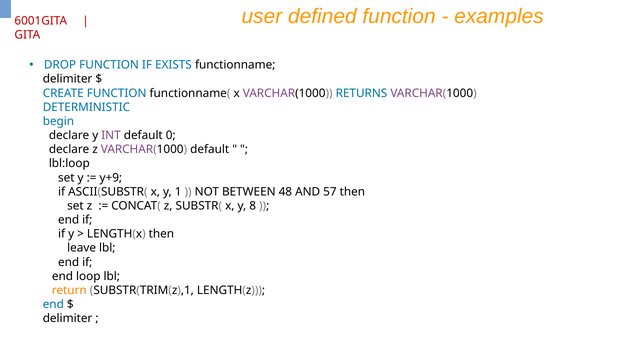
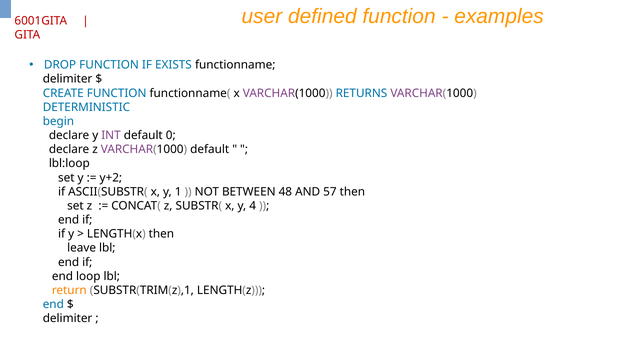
y+9: y+9 -> y+2 (111, 178)
8: 8 -> 4 (253, 206)
